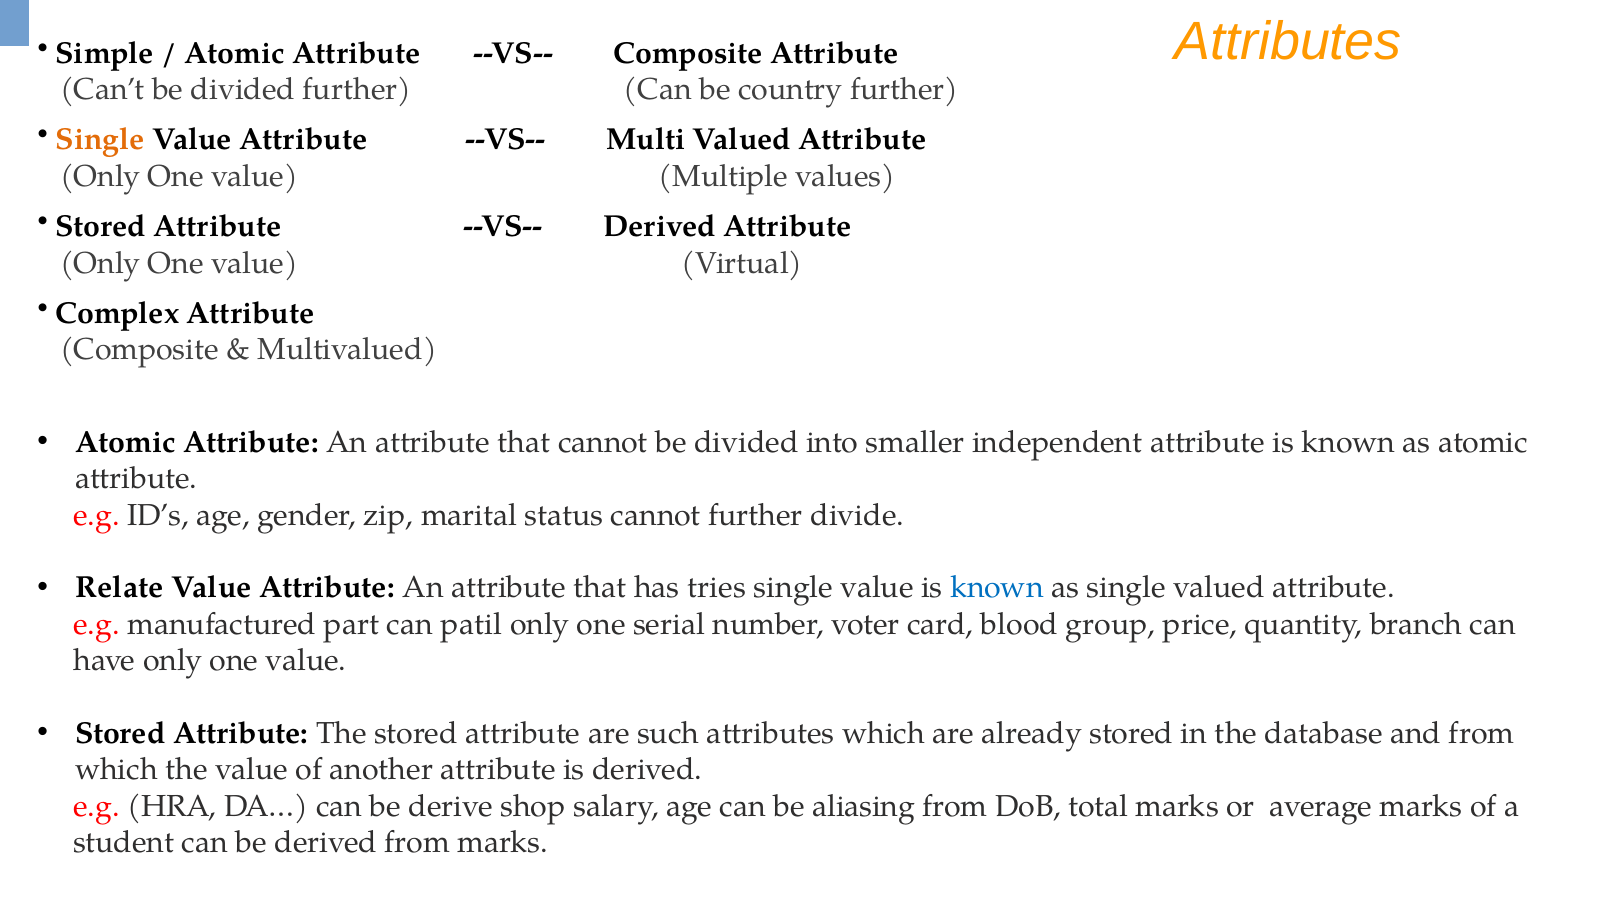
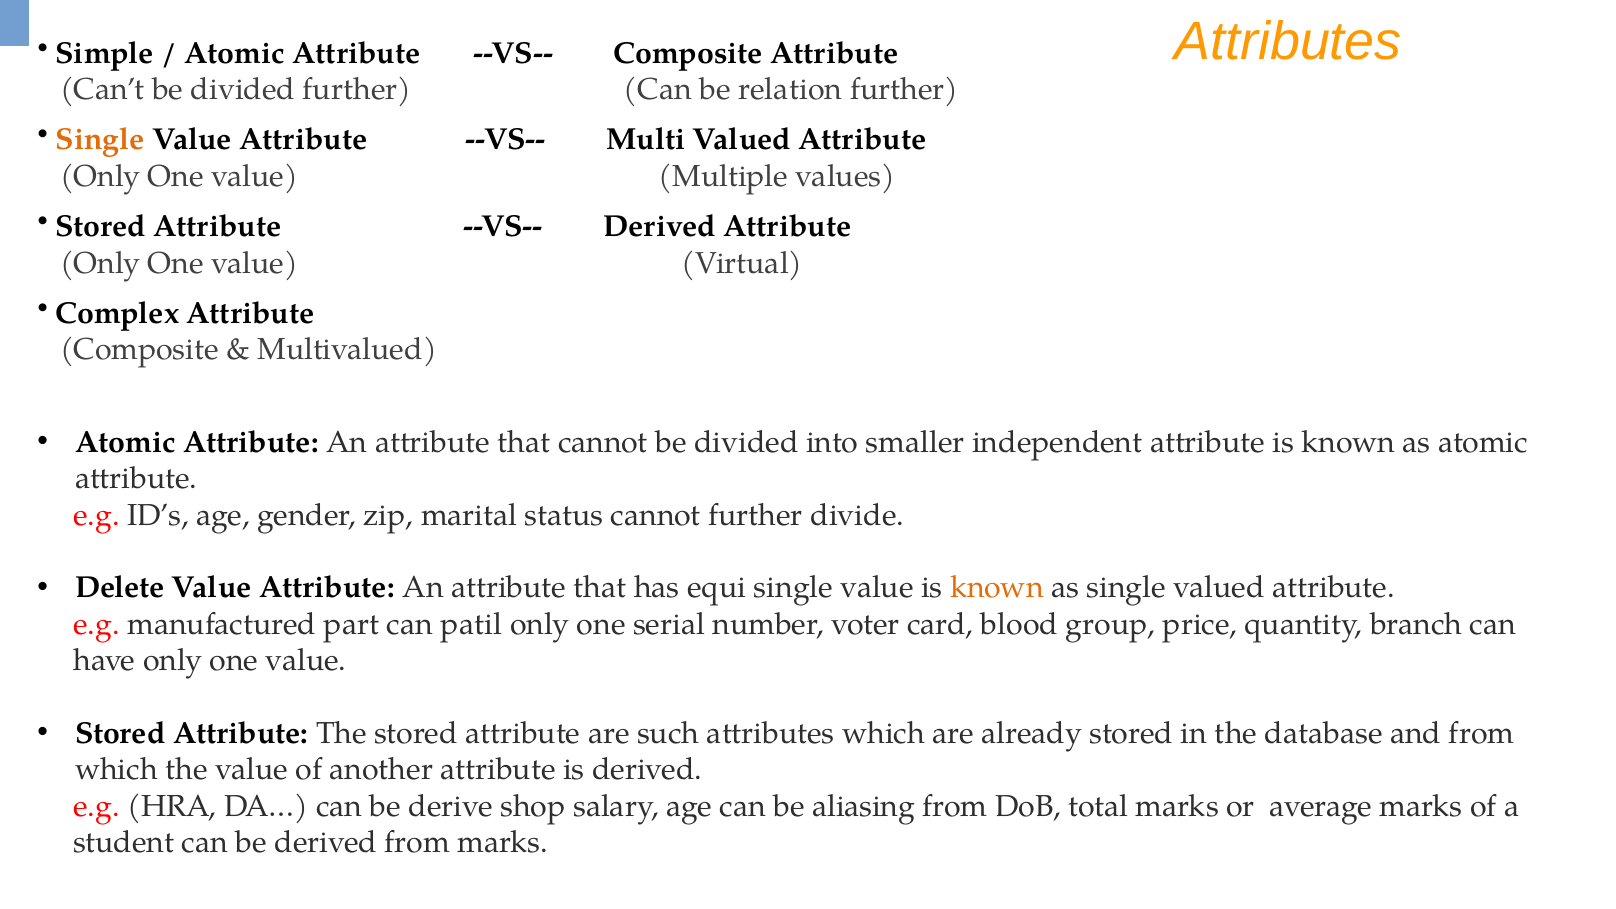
country: country -> relation (790, 89)
Relate: Relate -> Delete (120, 588)
tries: tries -> equi (717, 588)
known colour: blue -> orange (997, 588)
